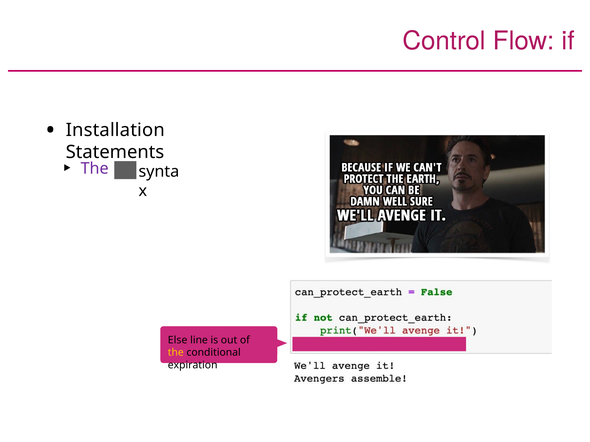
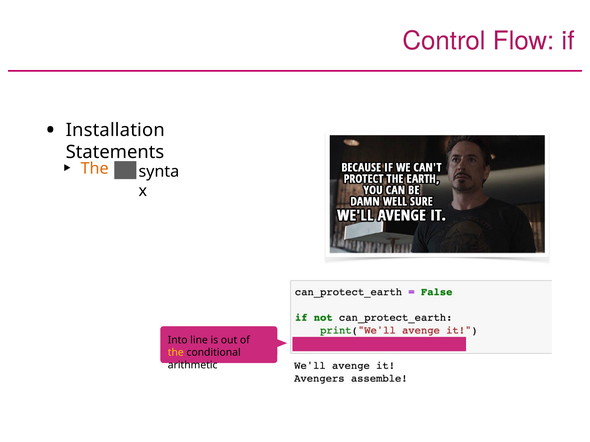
The colour: purple -> orange (95, 169)
Else: Else -> Into (178, 340)
expiration: expiration -> arithmetic (193, 365)
